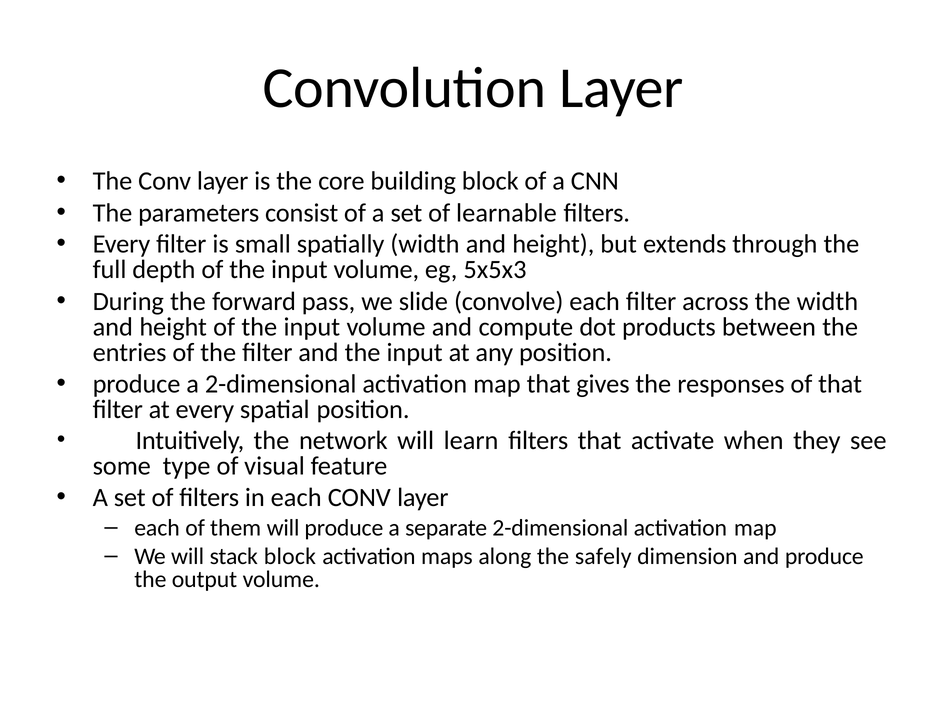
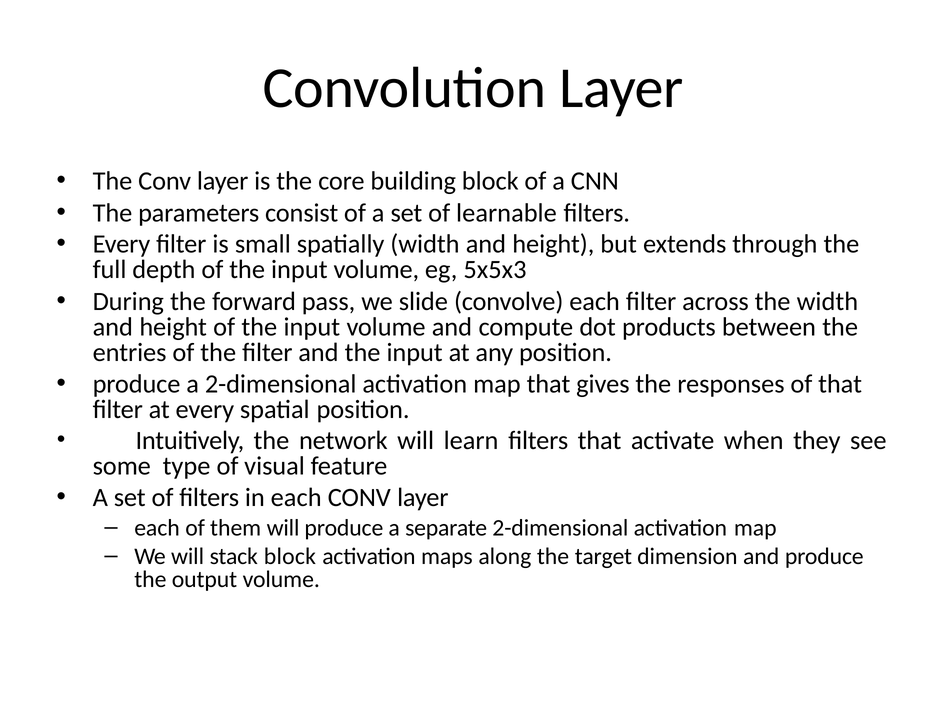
safely: safely -> target (603, 557)
